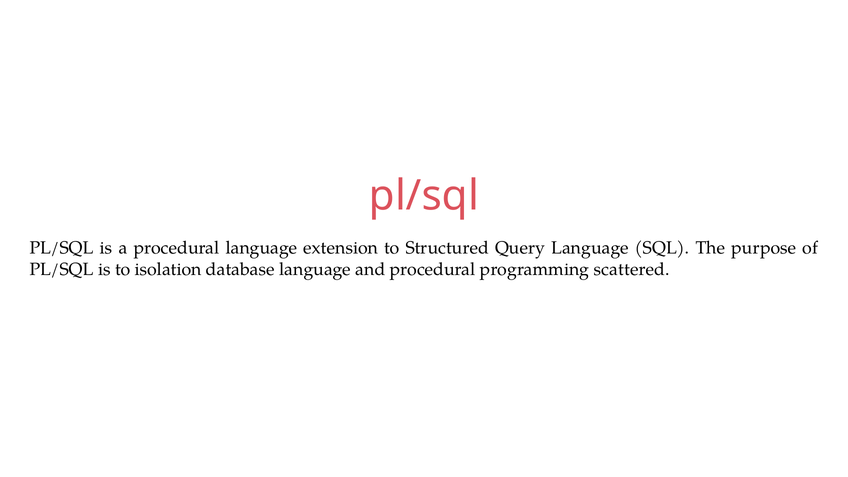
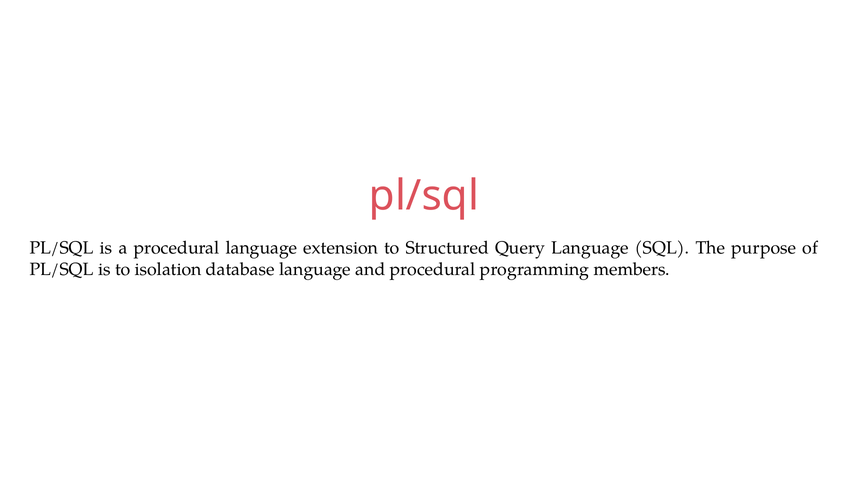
scattered: scattered -> members (632, 269)
